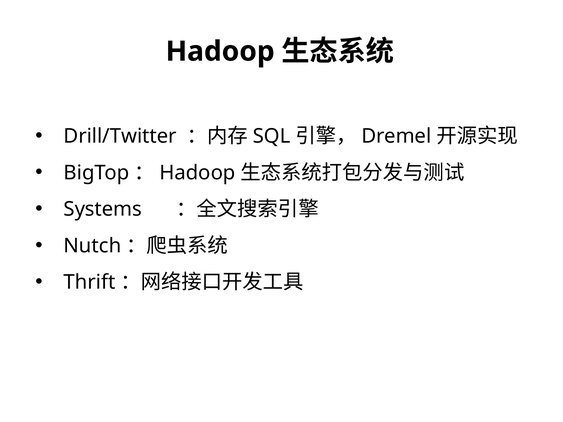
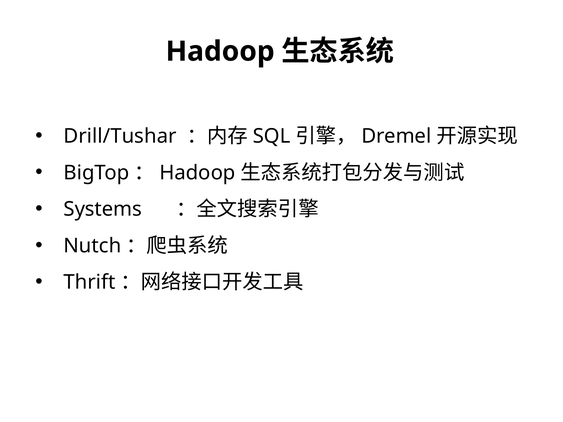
Drill/Twitter: Drill/Twitter -> Drill/Tushar (120, 136)
